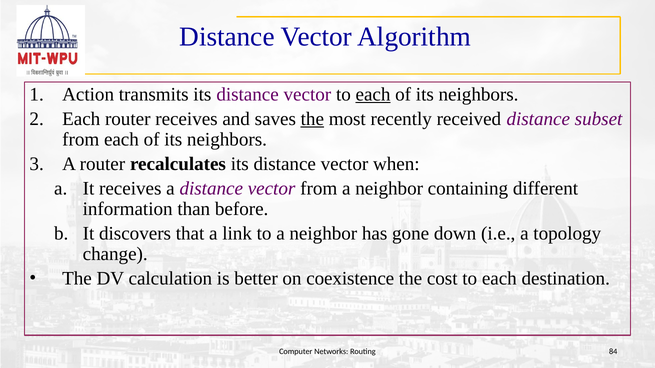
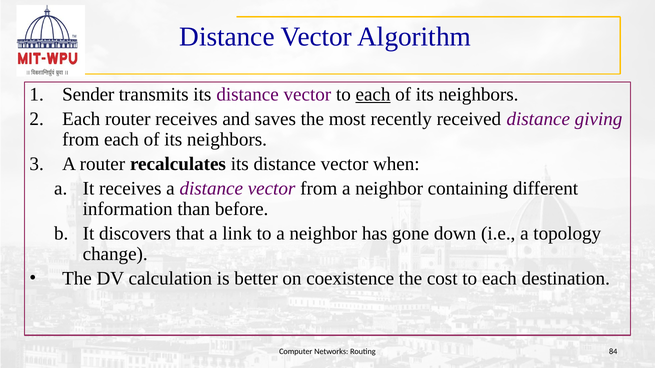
Action: Action -> Sender (88, 95)
the underline: present -> none (312, 119)
subset: subset -> giving (599, 119)
